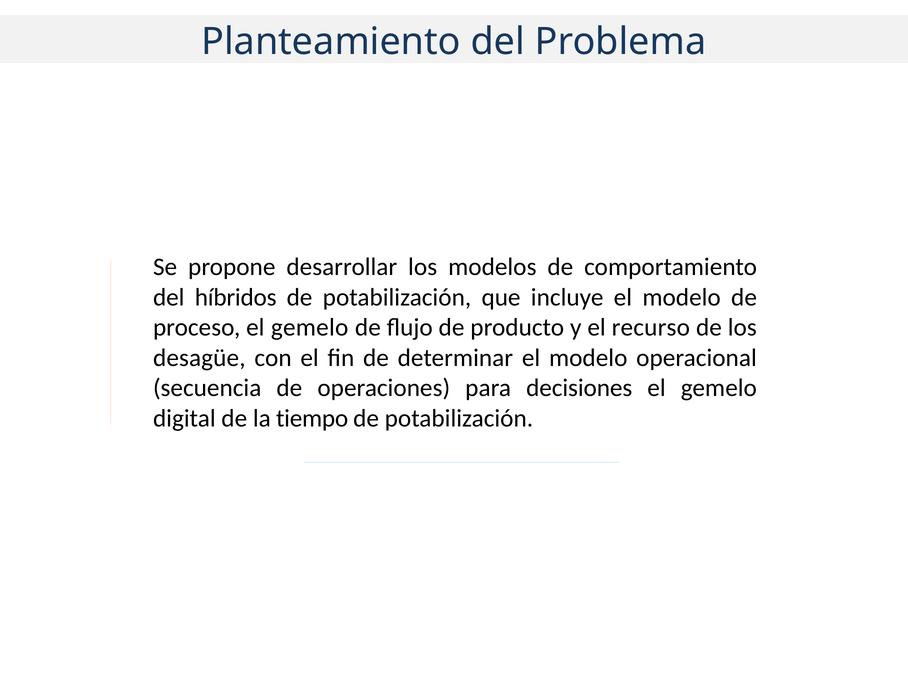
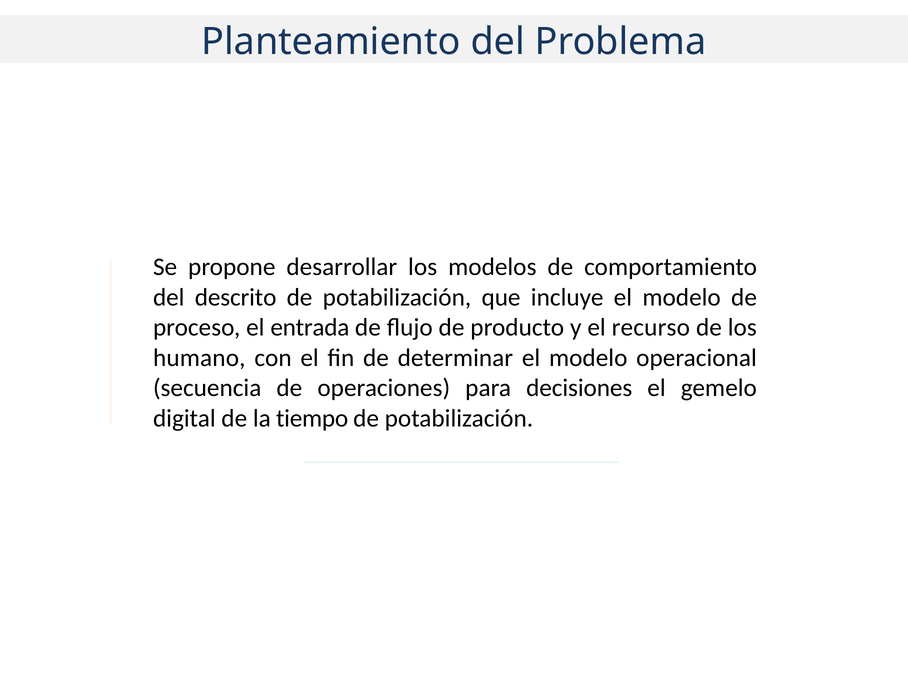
híbridos: híbridos -> descrito (236, 297)
proceso el gemelo: gemelo -> entrada (310, 328)
desagüe: desagüe -> humano (199, 358)
